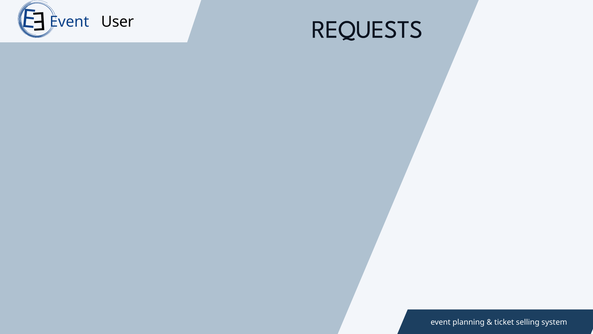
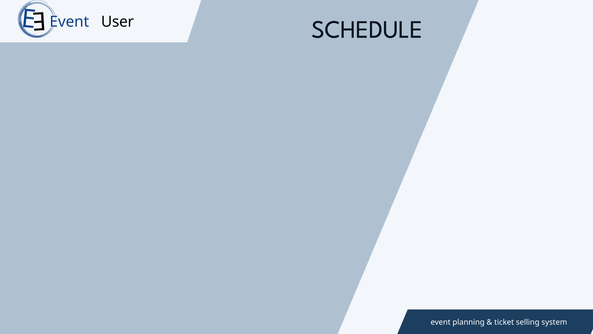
REQUESTS: REQUESTS -> SCHEDULE (367, 29)
